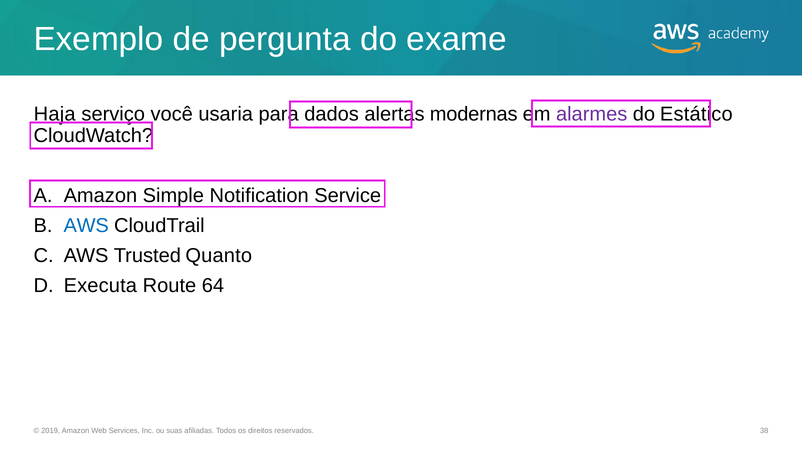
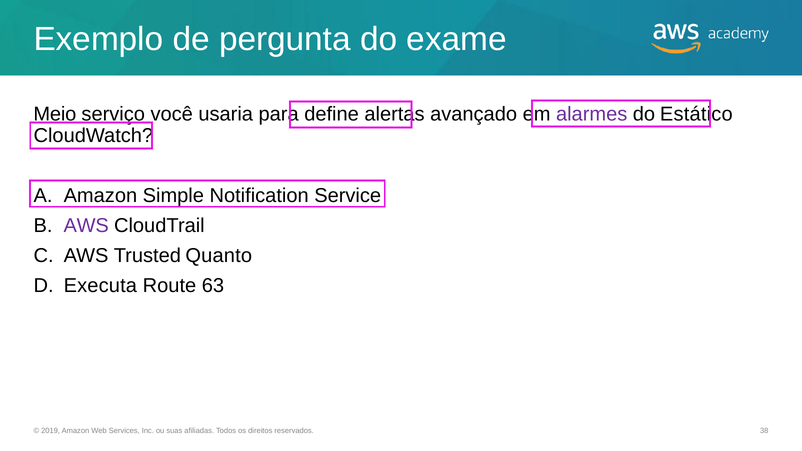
Haja: Haja -> Meio (55, 114)
dados: dados -> define (332, 114)
modernas: modernas -> avançado (474, 114)
AWS colour: blue -> purple (86, 226)
64: 64 -> 63 (213, 286)
